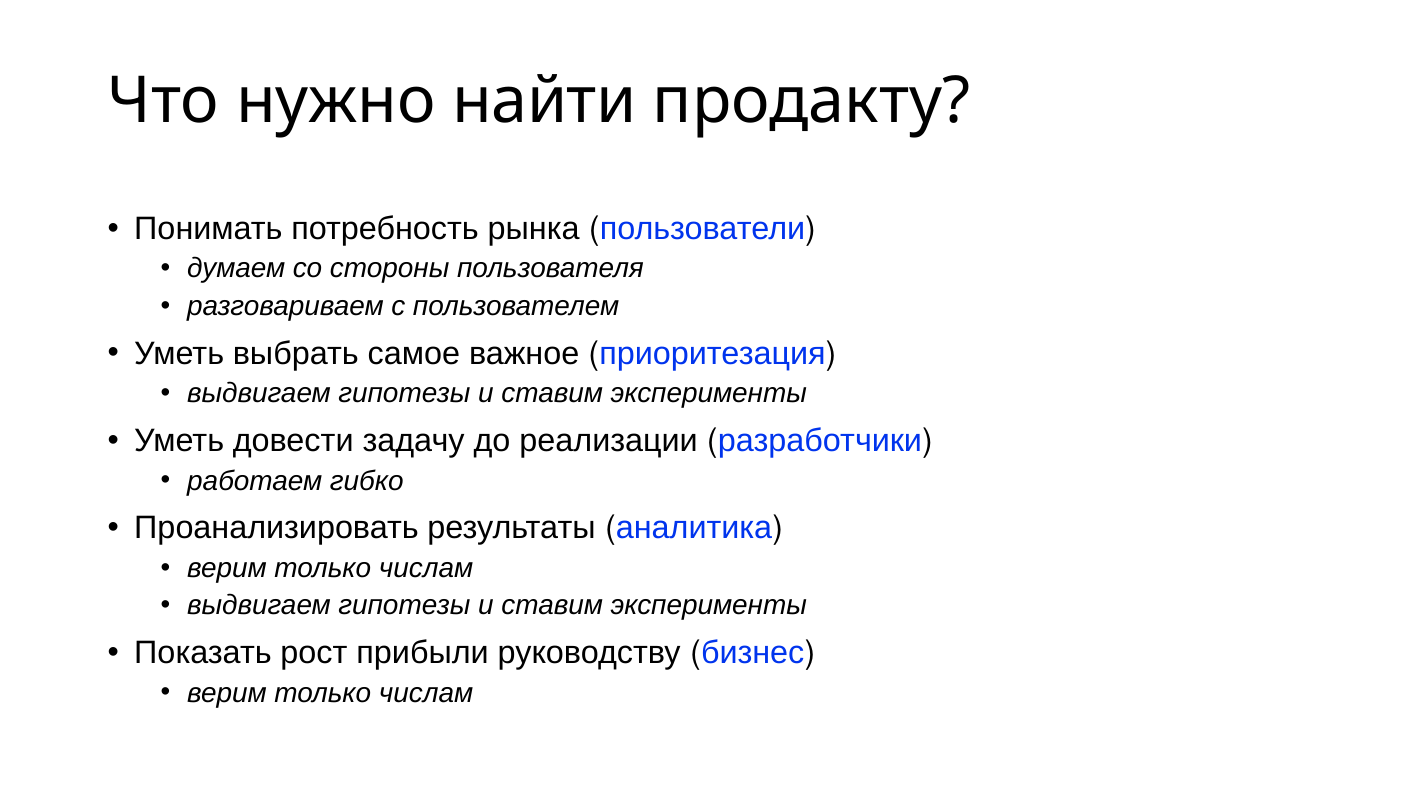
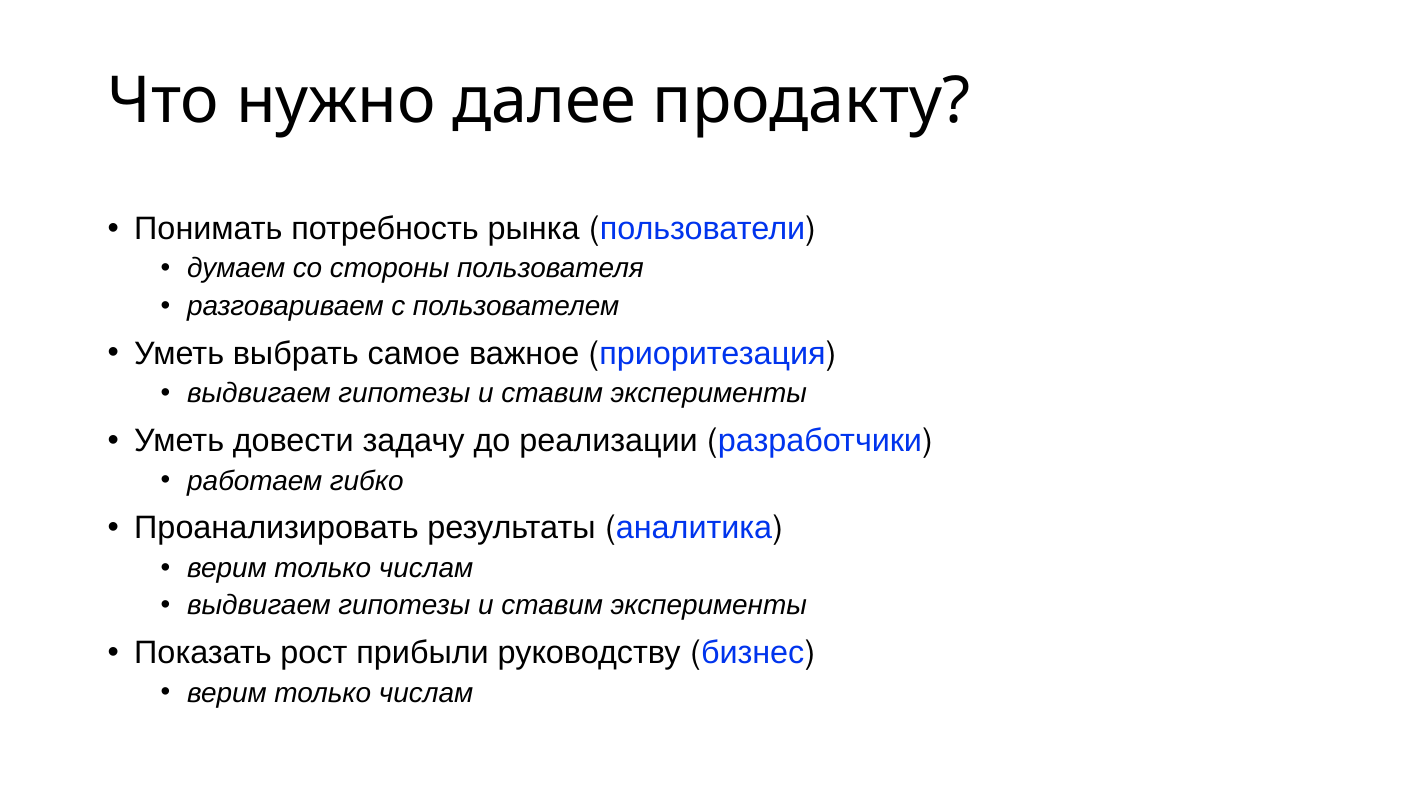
найти: найти -> далее (545, 101)
